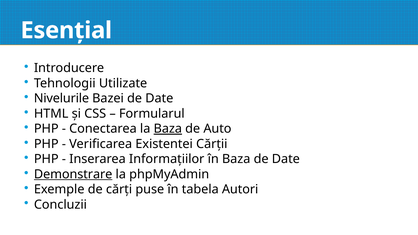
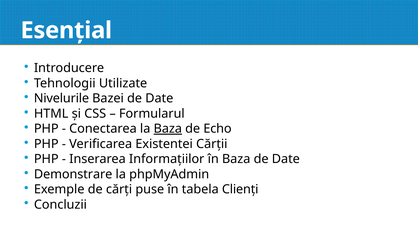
Auto: Auto -> Echo (217, 129)
Demonstrare underline: present -> none (73, 174)
Autori: Autori -> Clienți (240, 190)
